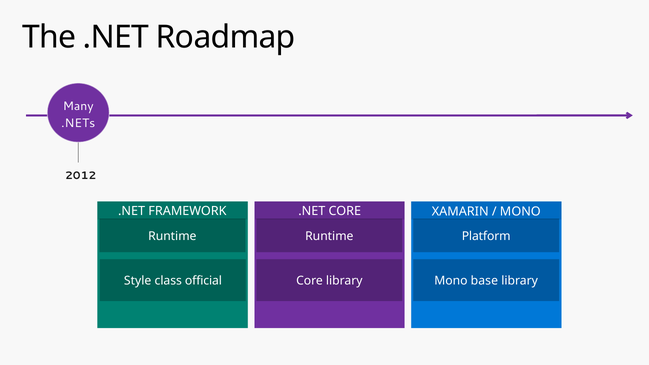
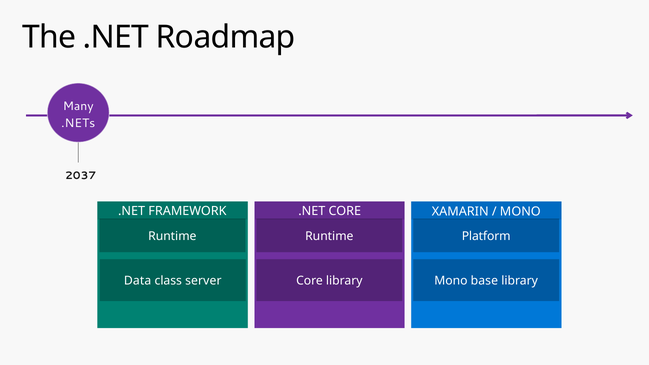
2012: 2012 -> 2037 (81, 176)
Style: Style -> Data (138, 281)
official: official -> server (203, 281)
